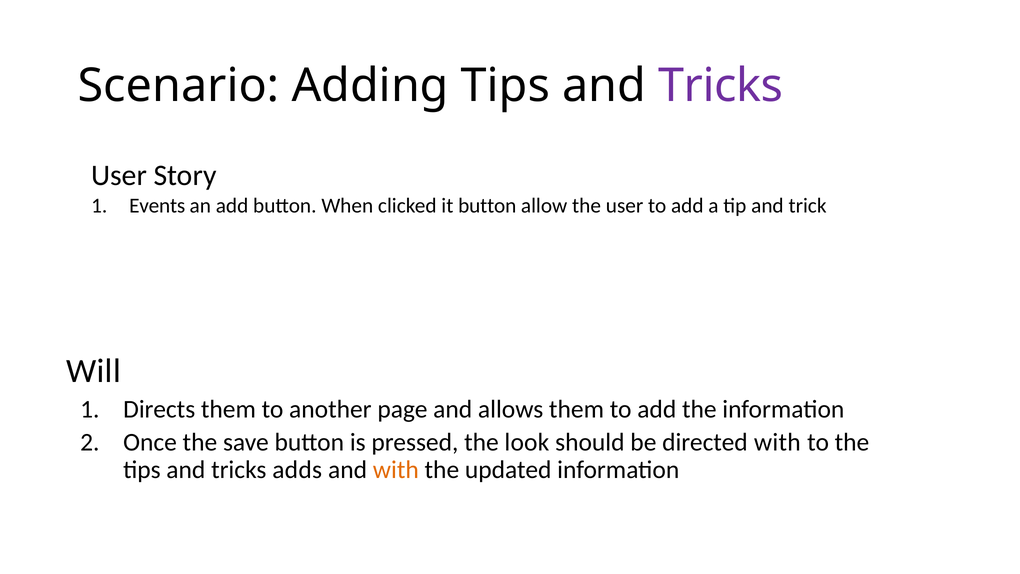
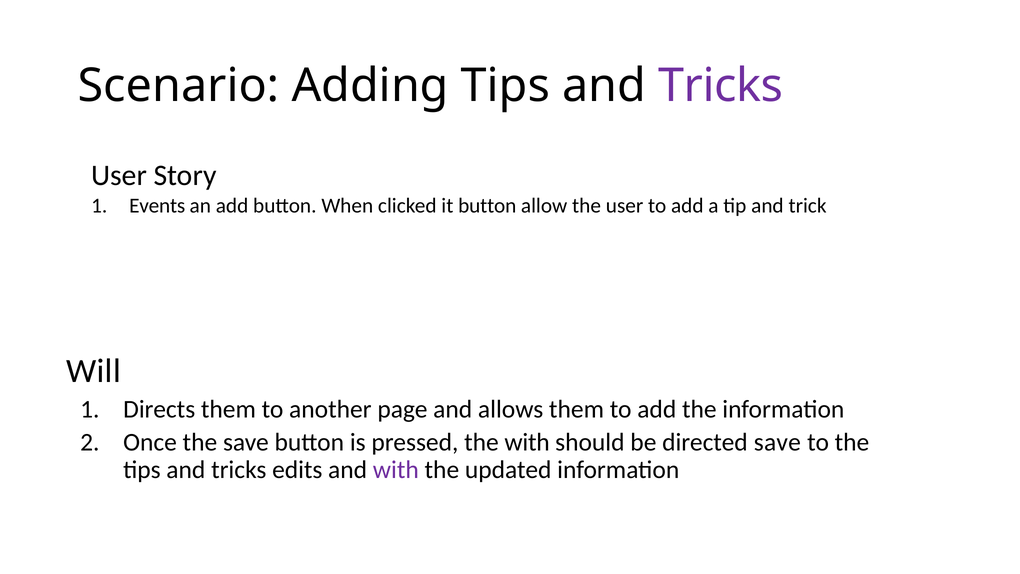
the look: look -> with (527, 442)
directed with: with -> save (777, 442)
adds: adds -> edits (297, 470)
with colour: orange -> purple (396, 470)
